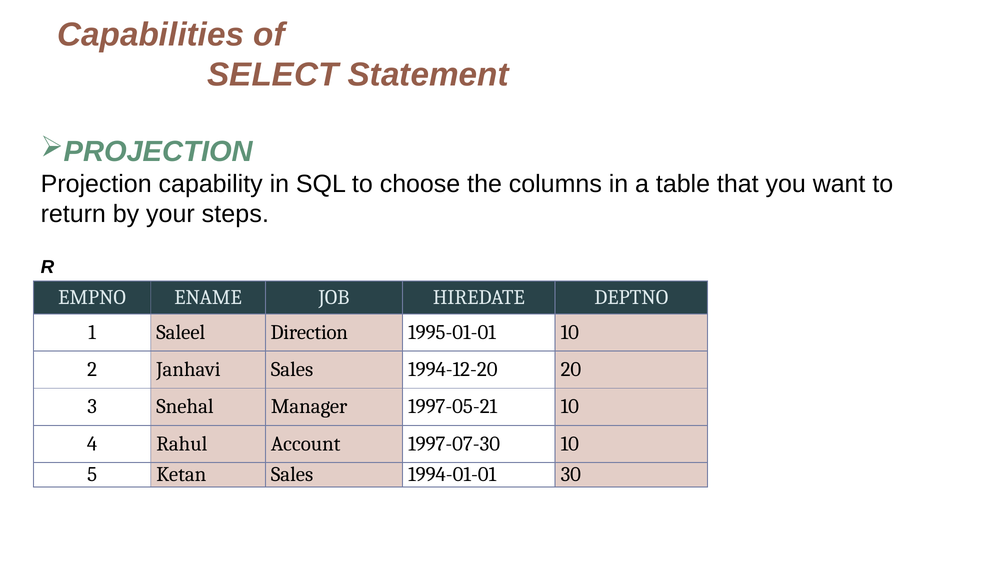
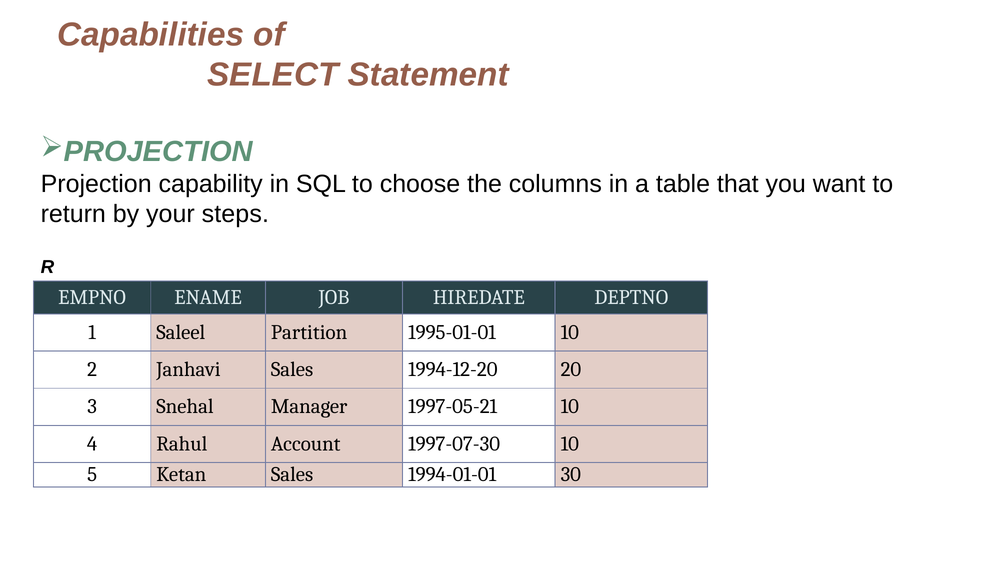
Direction: Direction -> Partition (309, 332)
